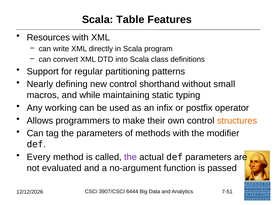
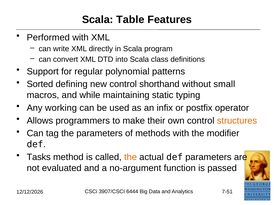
Resources: Resources -> Performed (48, 38)
partitioning: partitioning -> polynomial (127, 72)
Nearly: Nearly -> Sorted (40, 84)
Every: Every -> Tasks (39, 157)
the colour: purple -> orange (130, 157)
